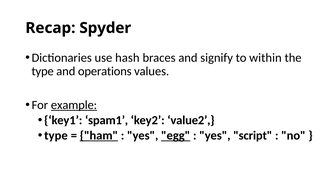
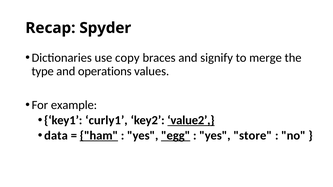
hash: hash -> copy (127, 58)
within: within -> merge (266, 58)
example underline: present -> none (74, 105)
spam1: spam1 -> curly1 (106, 120)
value2 underline: none -> present (191, 120)
type: type -> data (56, 136)
script: script -> store (253, 136)
